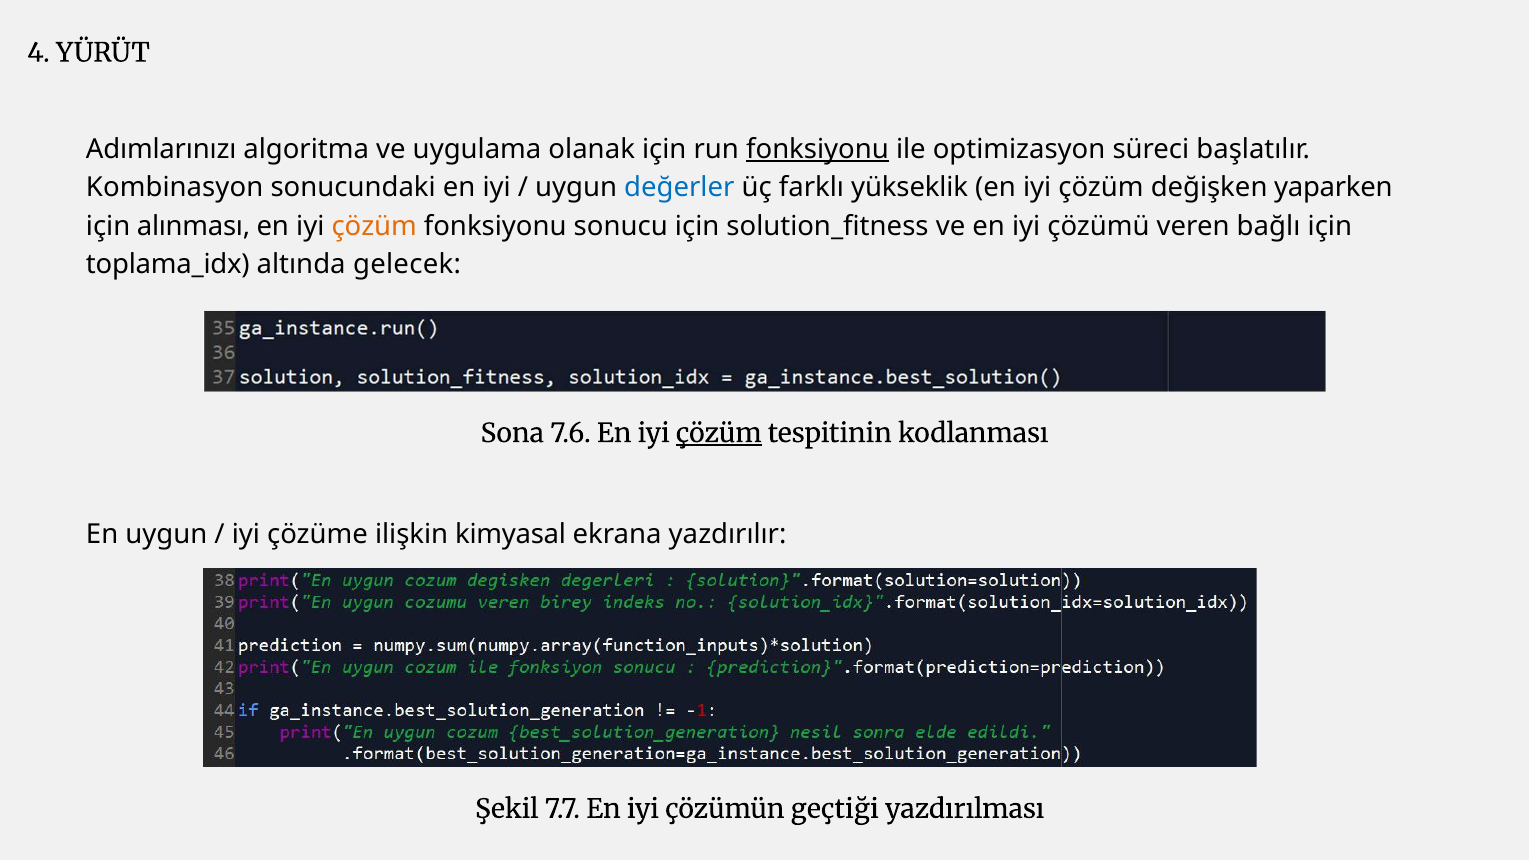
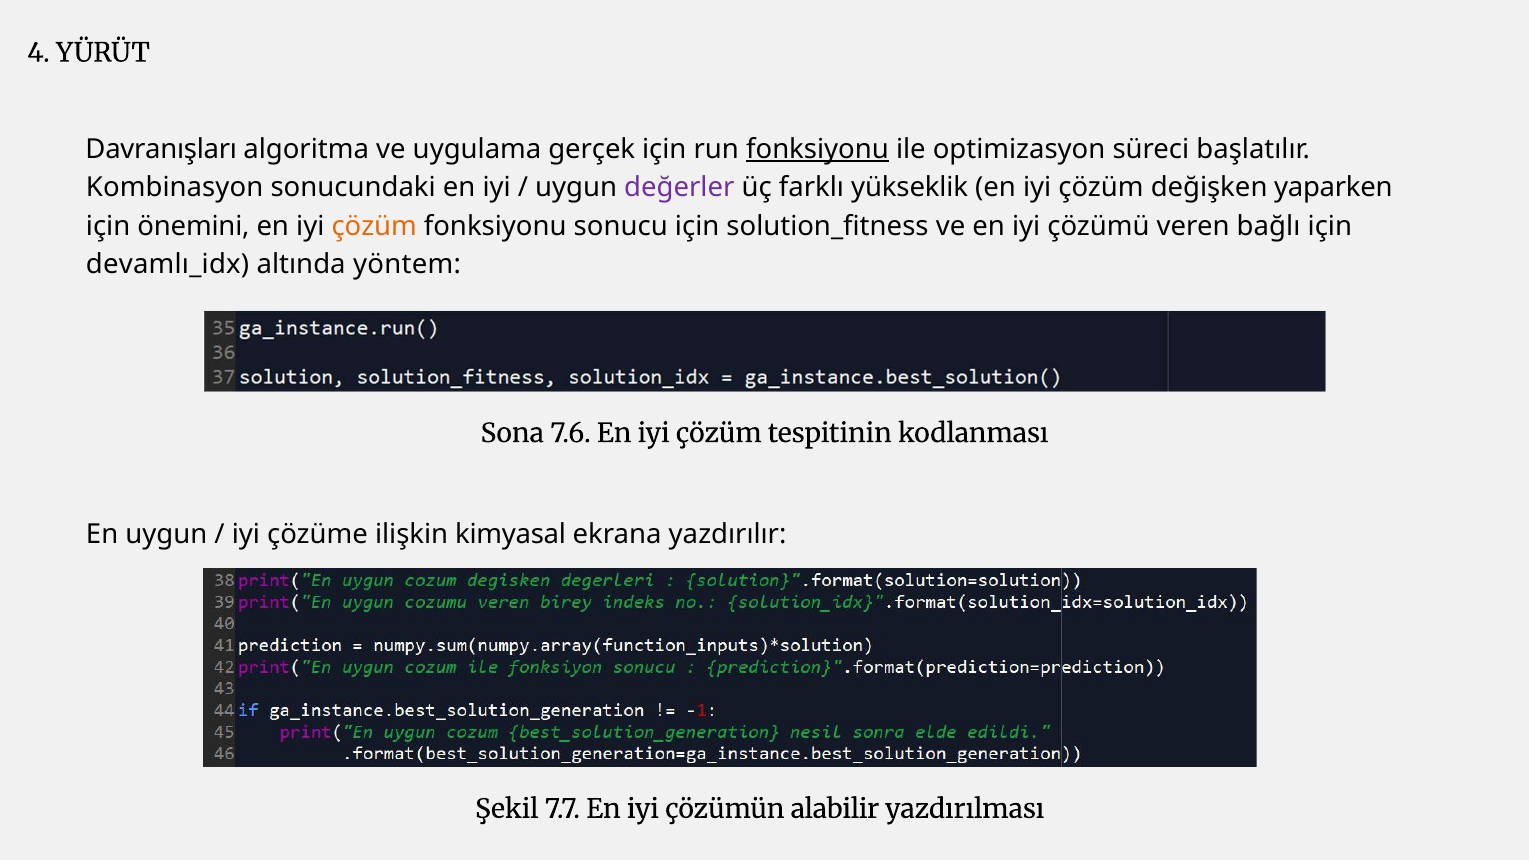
Adımlarınızı: Adımlarınızı -> Davranışları (161, 149)
olanak: olanak -> gerçek (592, 149)
değerler colour: blue -> purple (679, 188)
alınması: alınması -> önemini (194, 226)
toplama_idx: toplama_idx -> devamlı_idx (168, 265)
gelecek: gelecek -> yöntem (407, 265)
çözüm underline: present -> none (719, 433)
geçtiği: geçtiği -> alabilir (835, 809)
